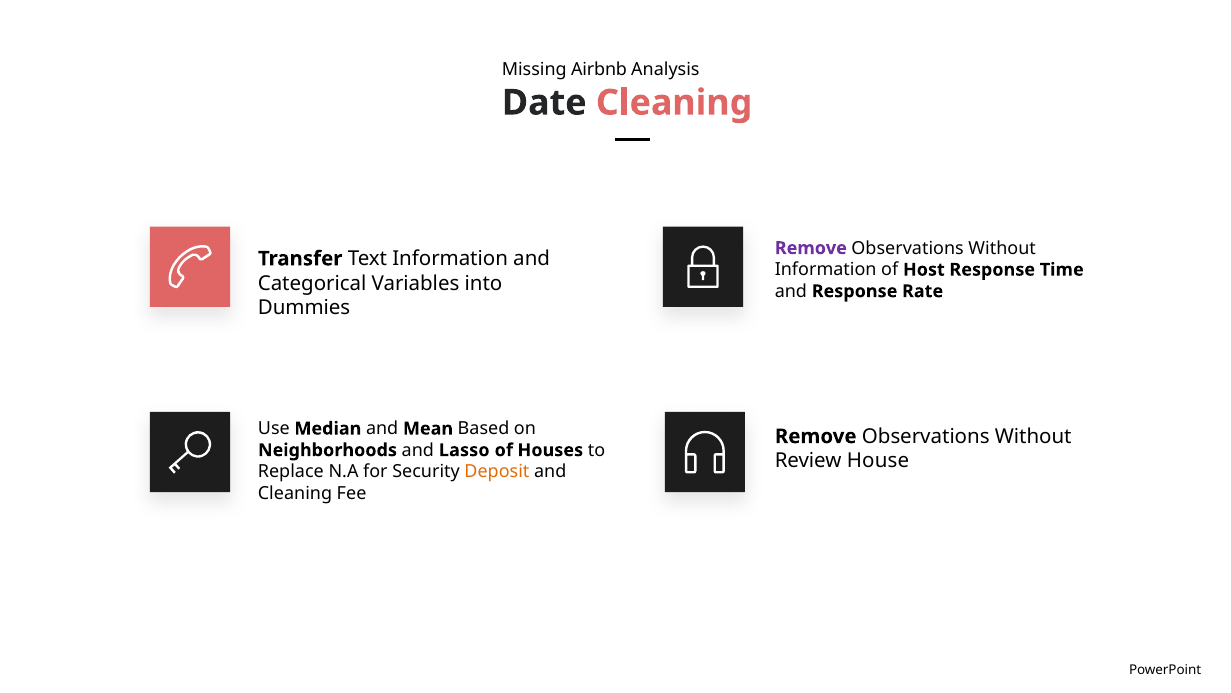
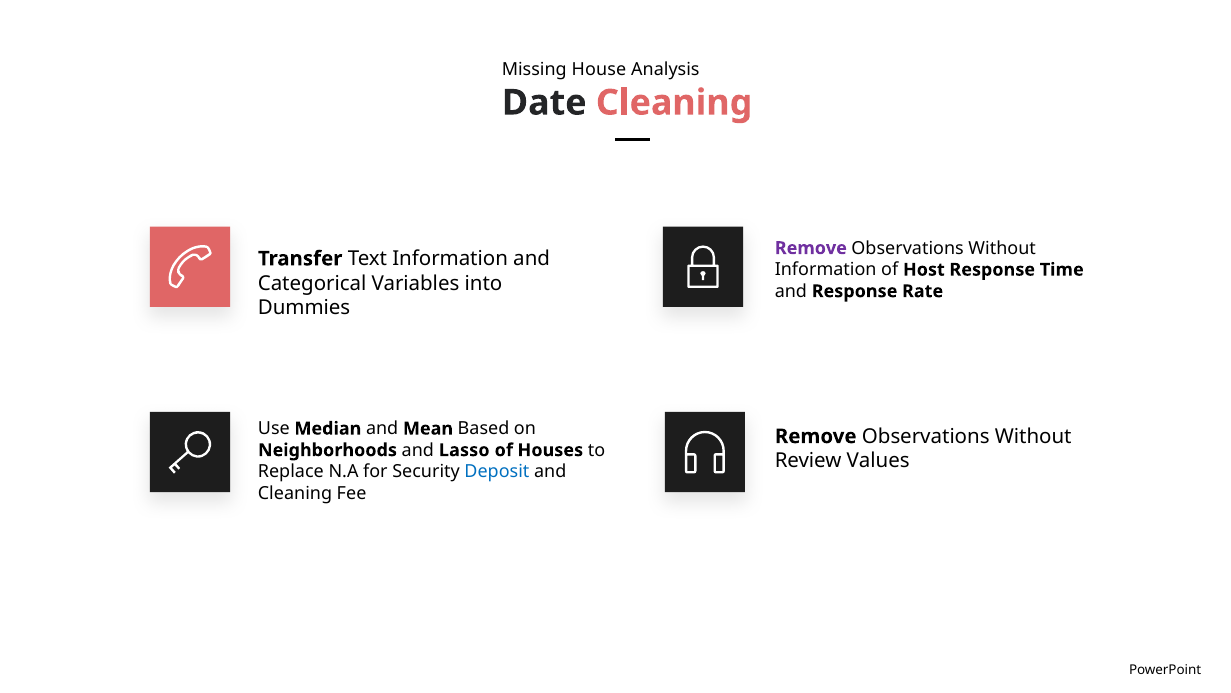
Airbnb: Airbnb -> House (599, 69)
House: House -> Values (878, 461)
Deposit colour: orange -> blue (497, 471)
